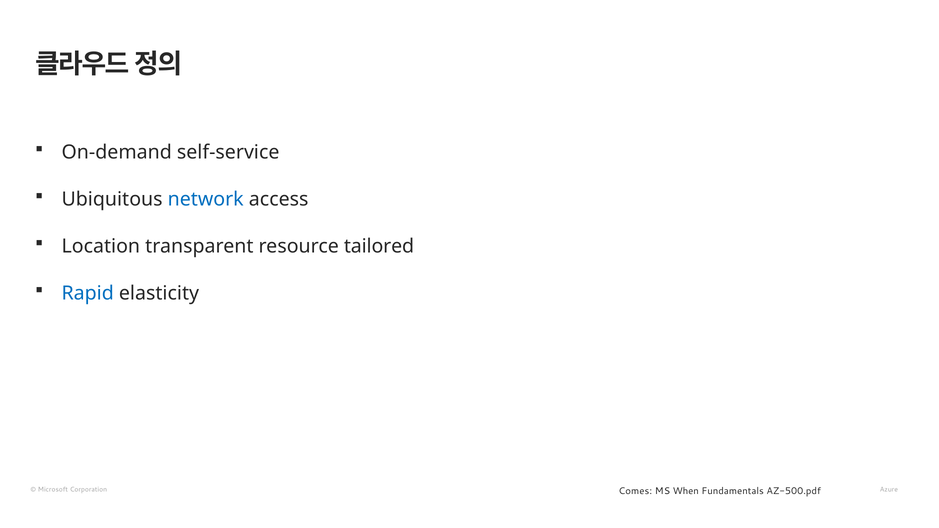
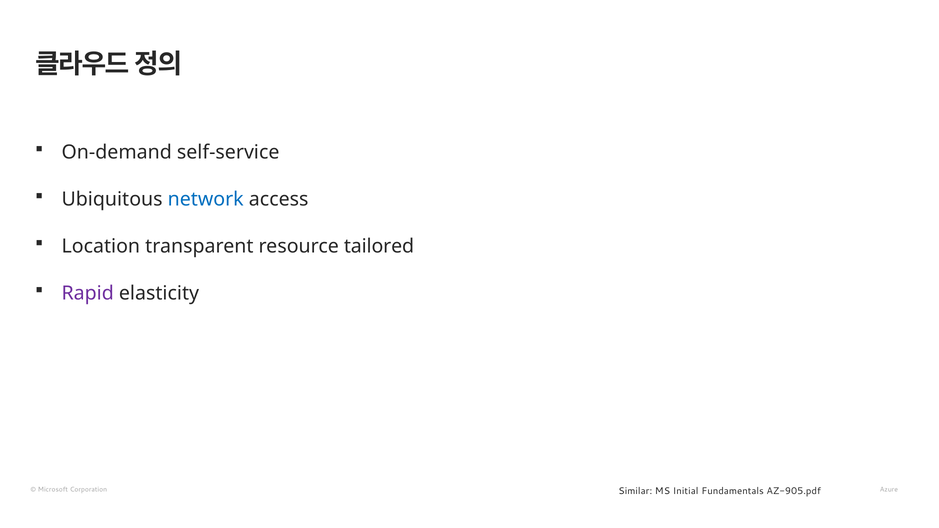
Rapid colour: blue -> purple (88, 293)
Comes: Comes -> Similar (635, 491)
When: When -> Initial (686, 491)
AZ-500.pdf: AZ-500.pdf -> AZ-905.pdf (794, 491)
